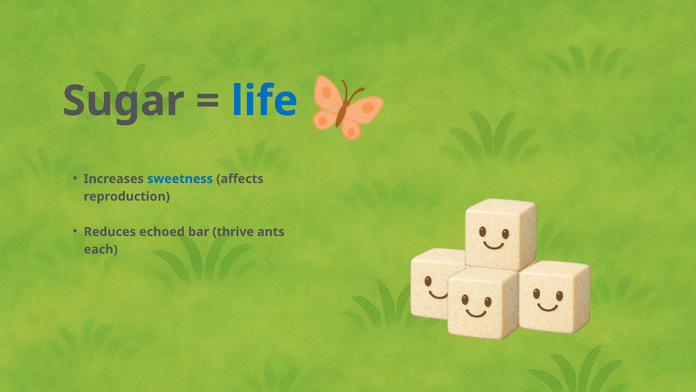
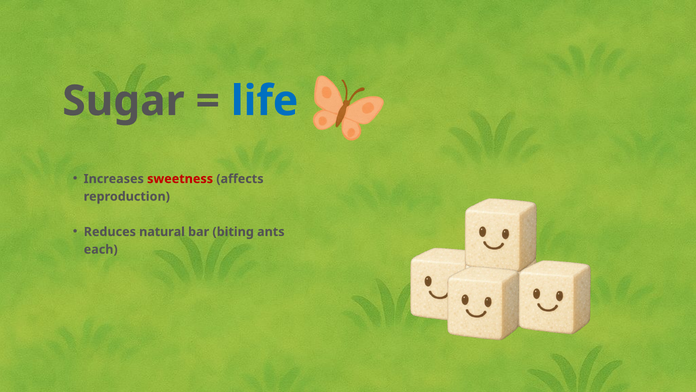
sweetness colour: blue -> red (180, 179)
echoed: echoed -> natural (162, 232)
thrive: thrive -> biting (233, 232)
